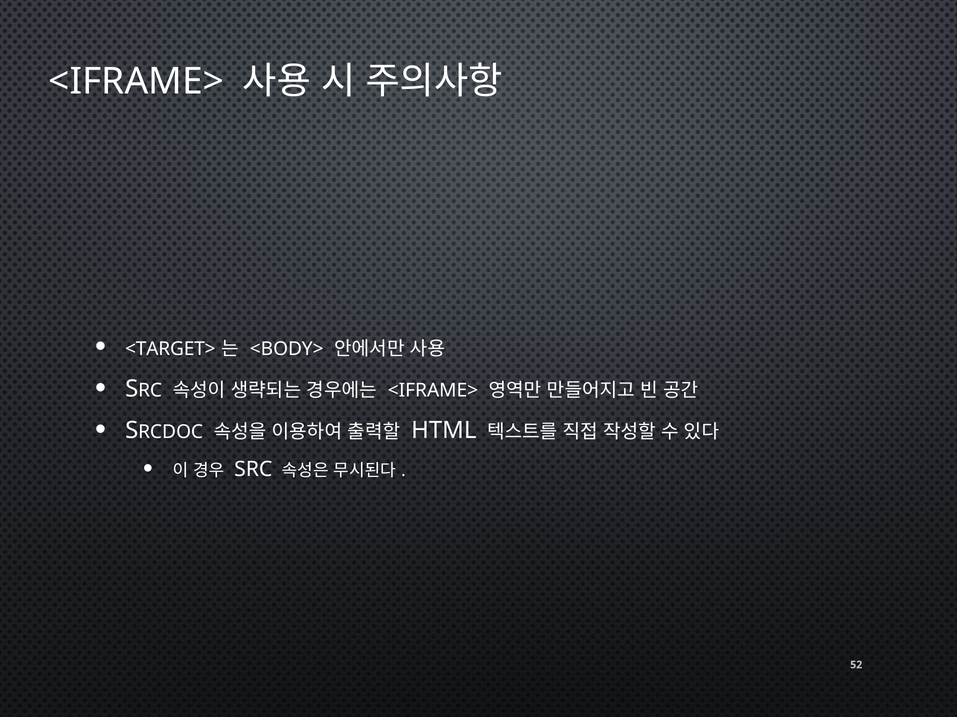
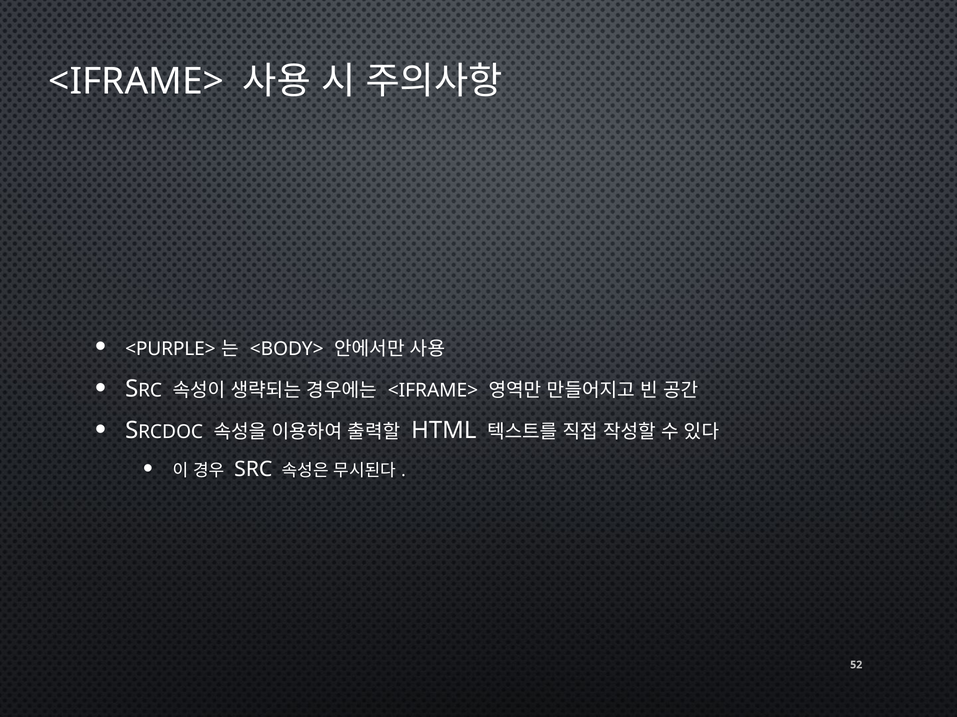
<TARGET>: <TARGET> -> <PURPLE> (170, 349)
